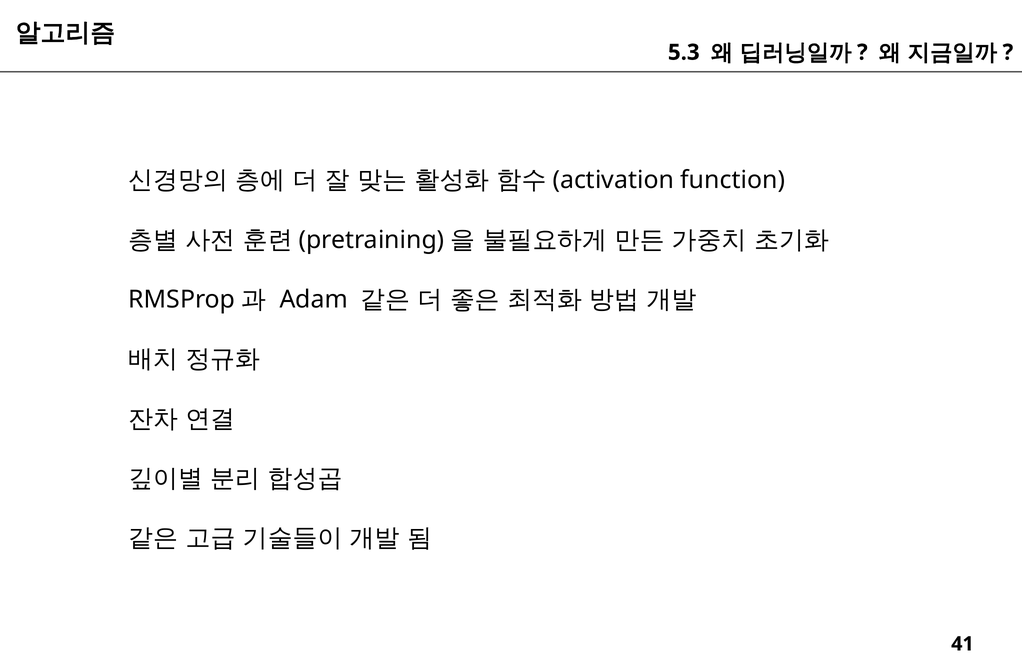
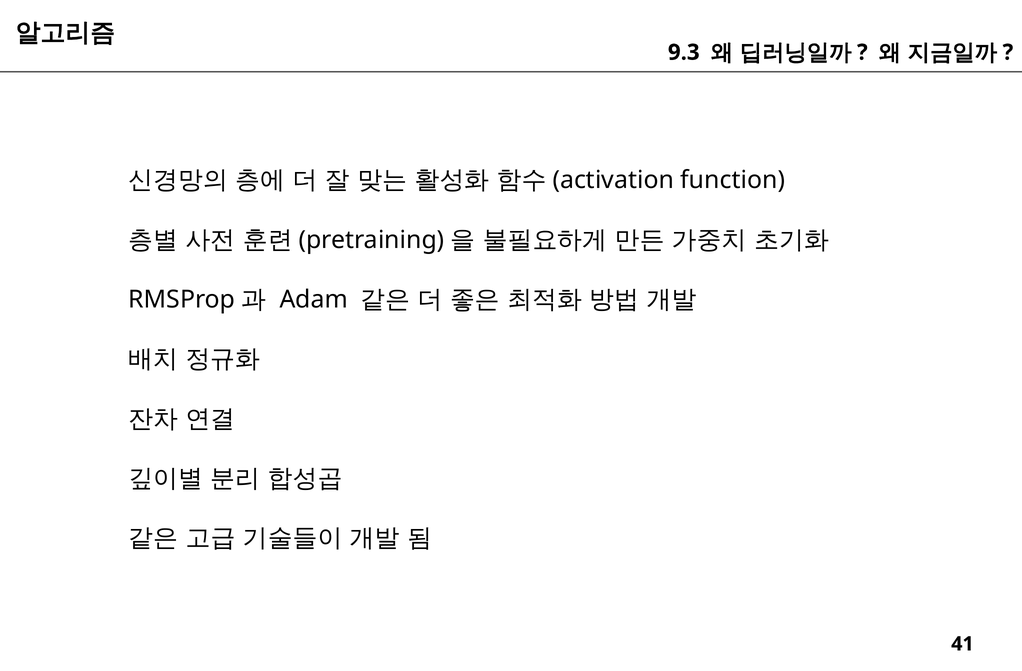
5.3: 5.3 -> 9.3 (684, 52)
